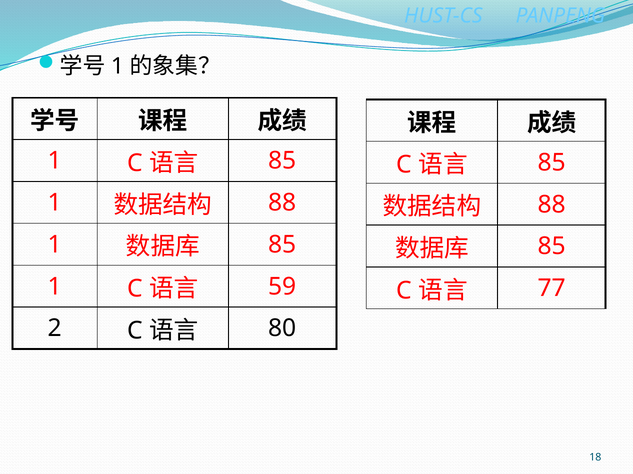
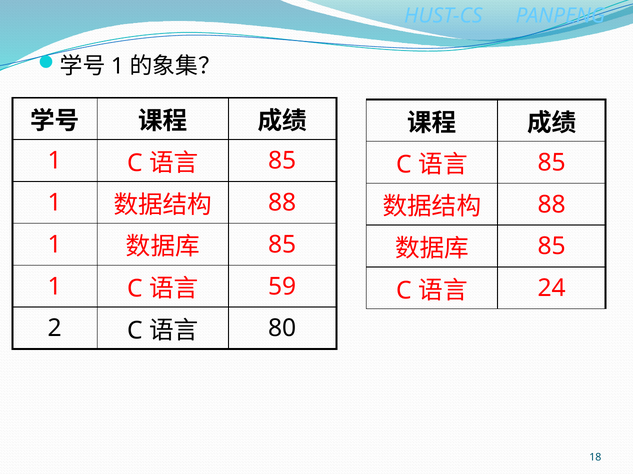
77: 77 -> 24 (552, 289)
